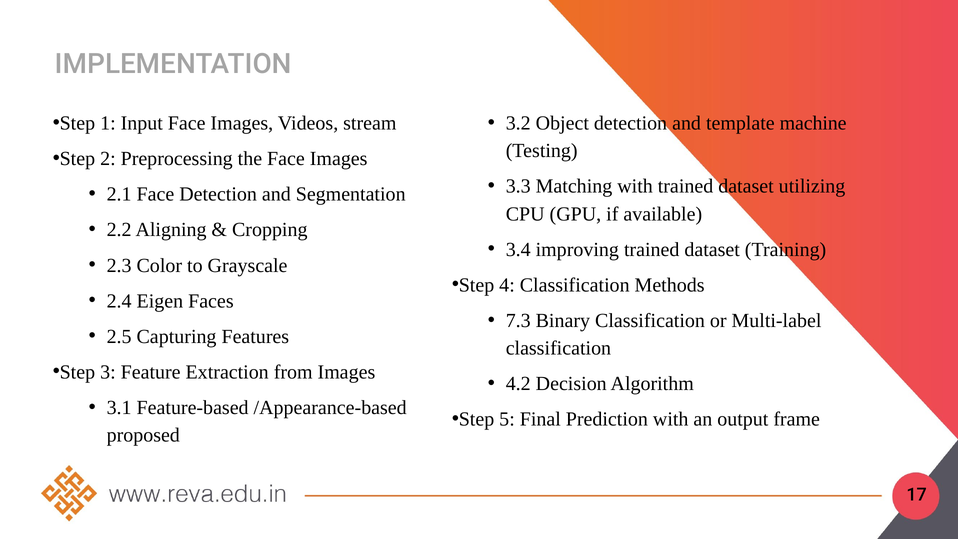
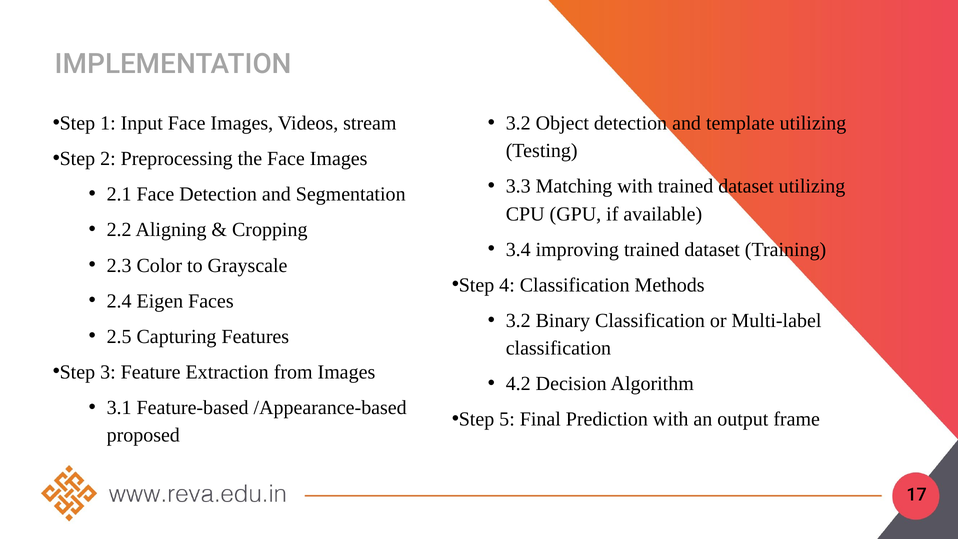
template machine: machine -> utilizing (813, 123)
7.3: 7.3 -> 3.2 (518, 320)
